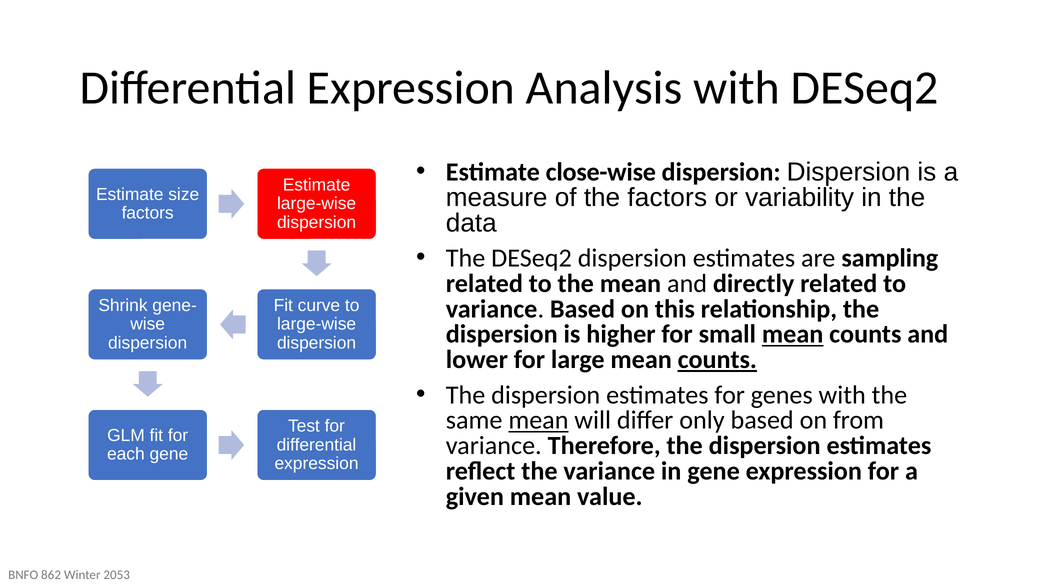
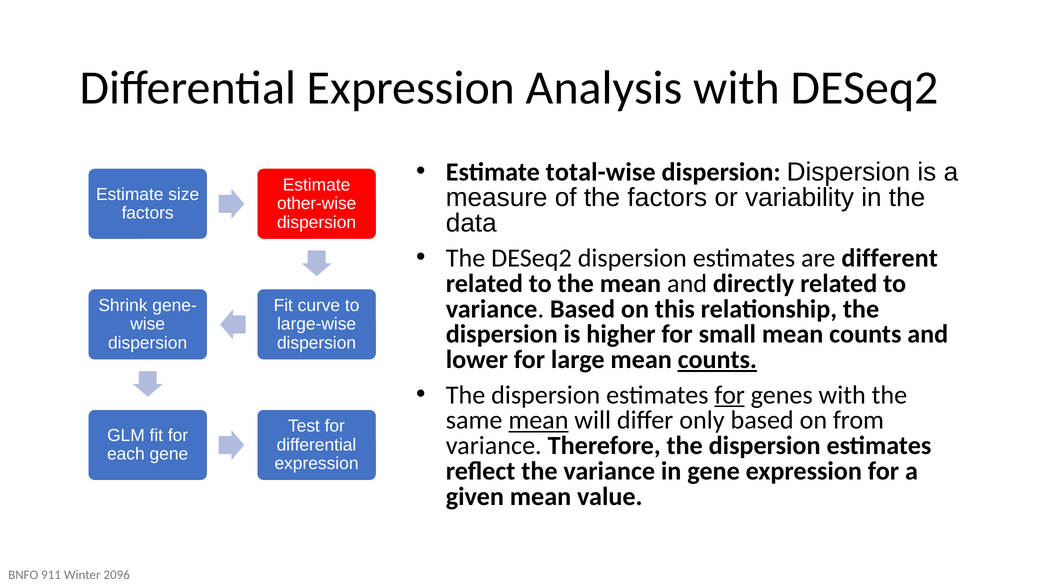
close-wise: close-wise -> total-wise (601, 172)
large-wise: large-wise -> other-wise (317, 204)
sampling: sampling -> different (890, 258)
mean underline: present -> none (793, 335)
for underline: none -> present (730, 395)
862: 862 -> 911 (51, 575)
2053: 2053 -> 2096 (117, 575)
